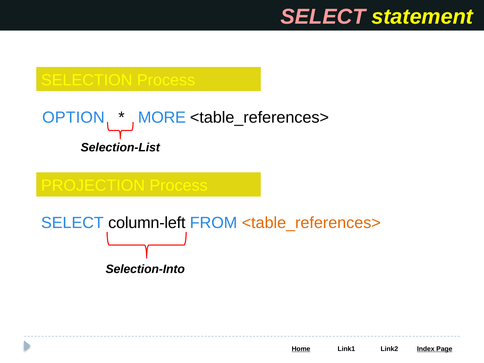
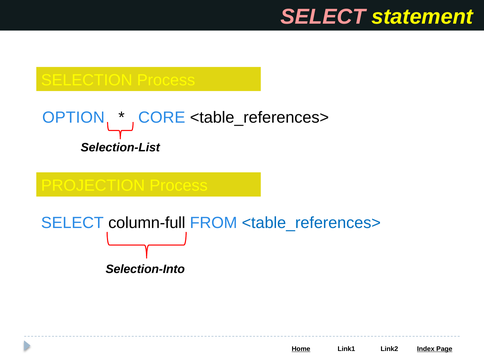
MORE: MORE -> CORE (162, 117)
column-left: column-left -> column-full (147, 223)
<table_references> colour: orange -> blue (311, 223)
